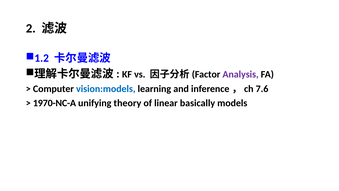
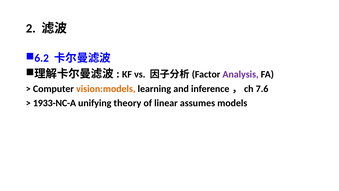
1.2: 1.2 -> 6.2 (42, 58)
vision:models colour: blue -> orange (106, 89)
1970-NC-A: 1970-NC-A -> 1933-NC-A (54, 103)
basically: basically -> assumes (198, 103)
